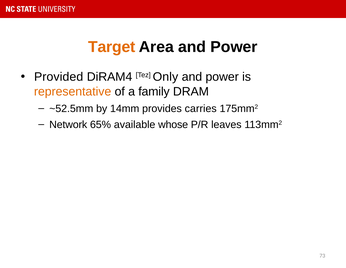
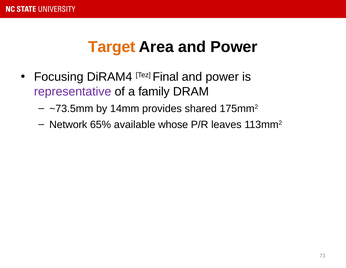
Provided: Provided -> Focusing (59, 77)
Only: Only -> Final (166, 77)
representative colour: orange -> purple (73, 91)
~52.5mm: ~52.5mm -> ~73.5mm (71, 108)
carries: carries -> shared (201, 108)
